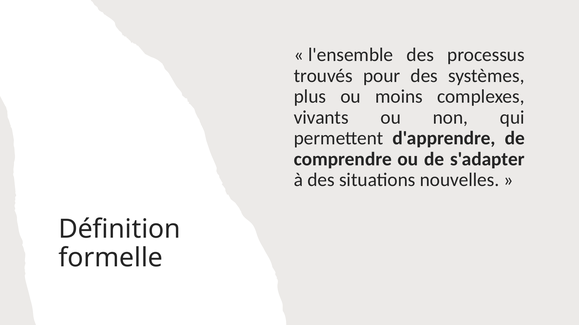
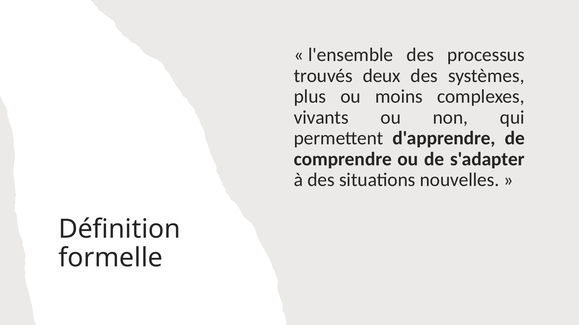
pour: pour -> deux (382, 76)
